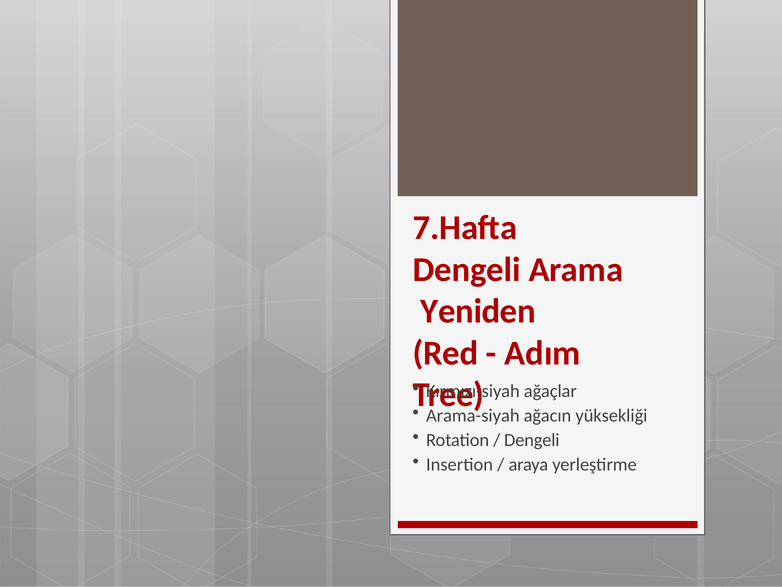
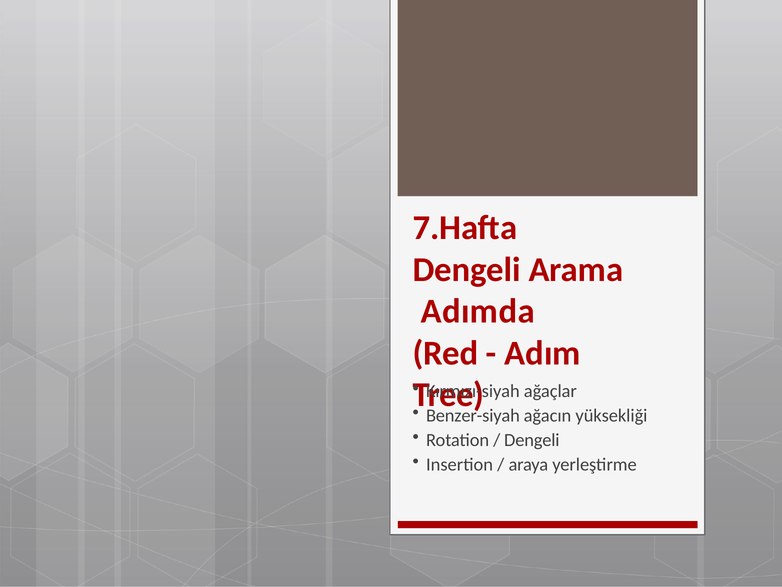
Yeniden: Yeniden -> Adımda (478, 311)
Arama-siyah: Arama-siyah -> Benzer-siyah (473, 415)
